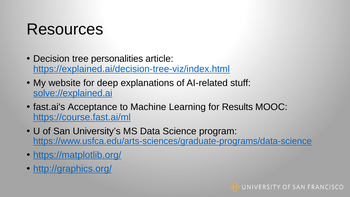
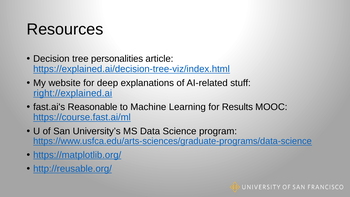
solve://explained.ai: solve://explained.ai -> right://explained.ai (73, 93)
Acceptance: Acceptance -> Reasonable (93, 107)
http://graphics.org/: http://graphics.org/ -> http://reusable.org/ (73, 169)
